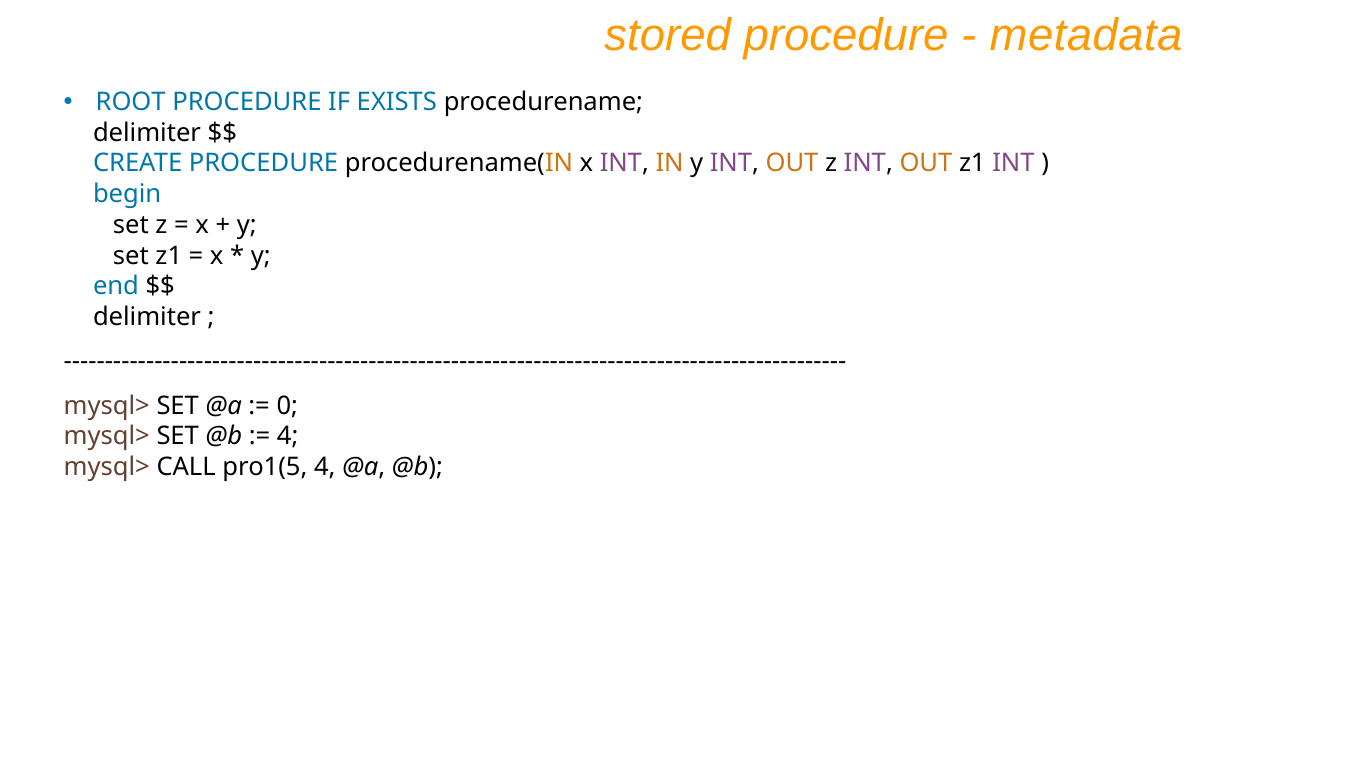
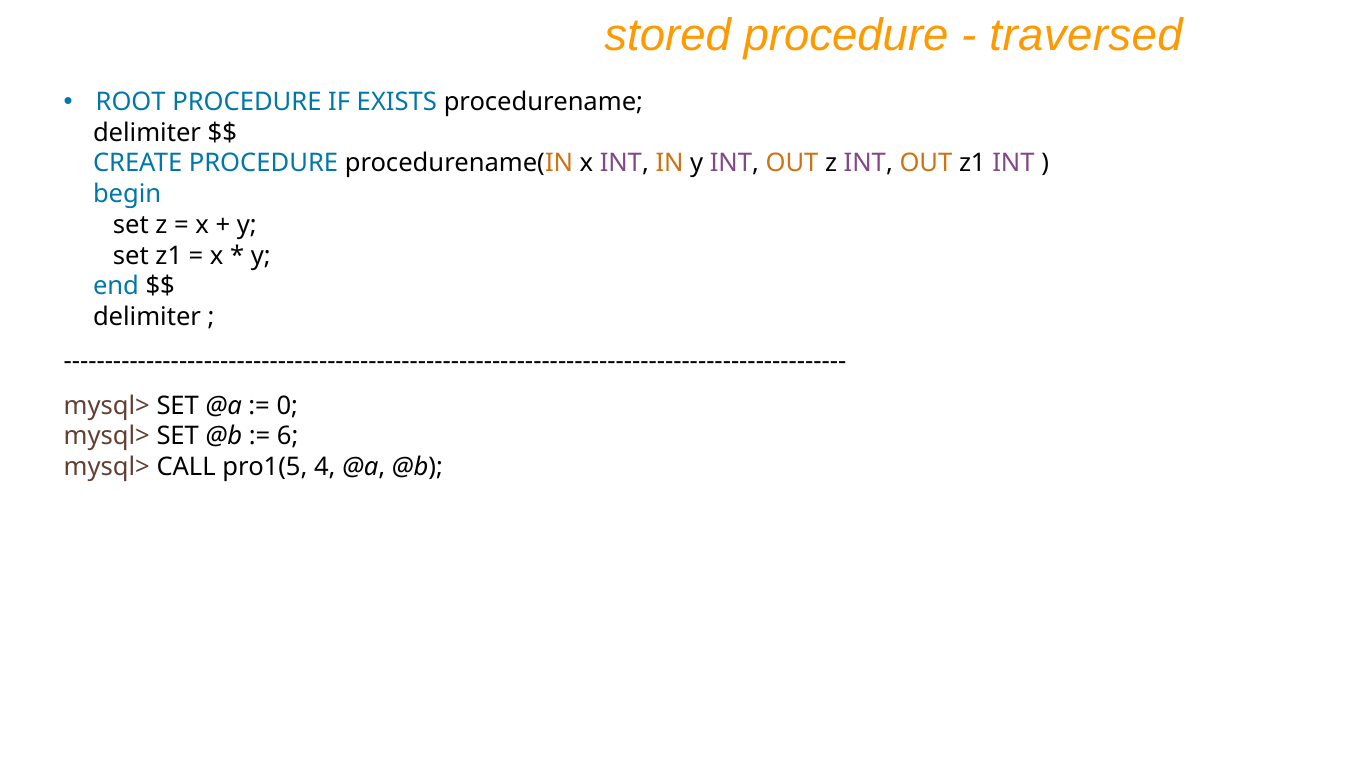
metadata: metadata -> traversed (1086, 36)
4: 4 -> 6 (288, 436)
